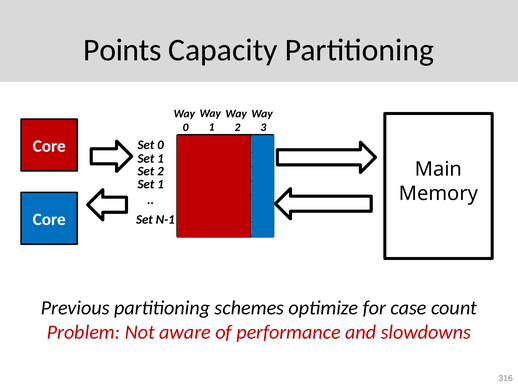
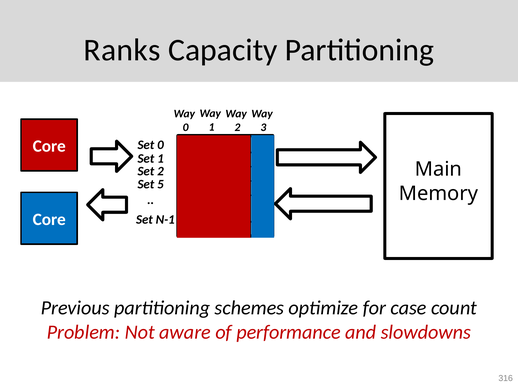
Points: Points -> Ranks (122, 50)
1: 1 -> 5 (160, 185)
